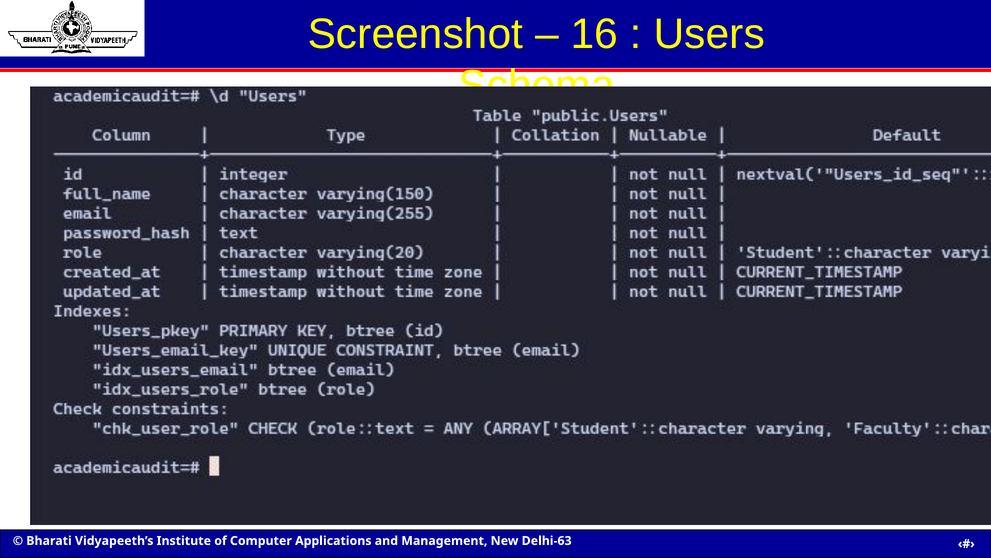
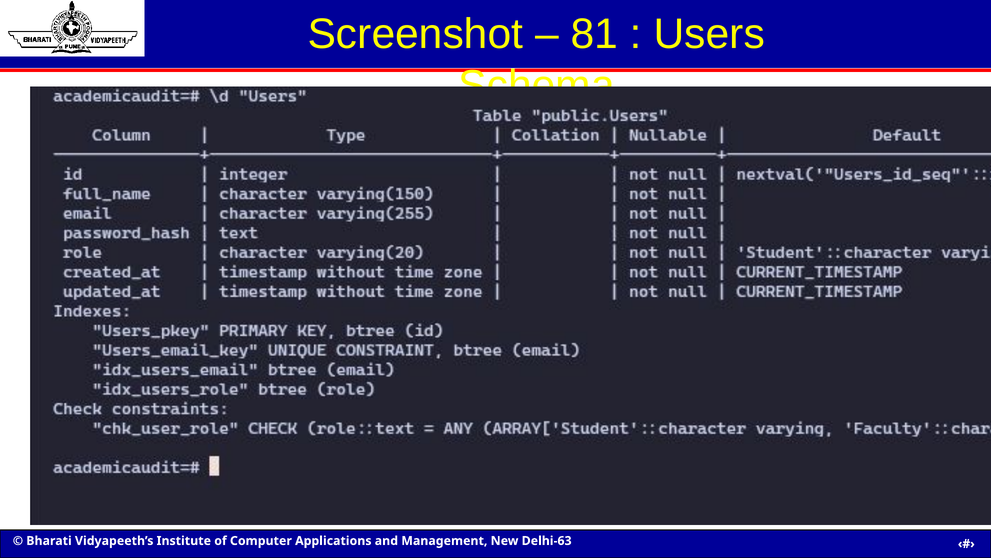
16: 16 -> 81 (594, 34)
